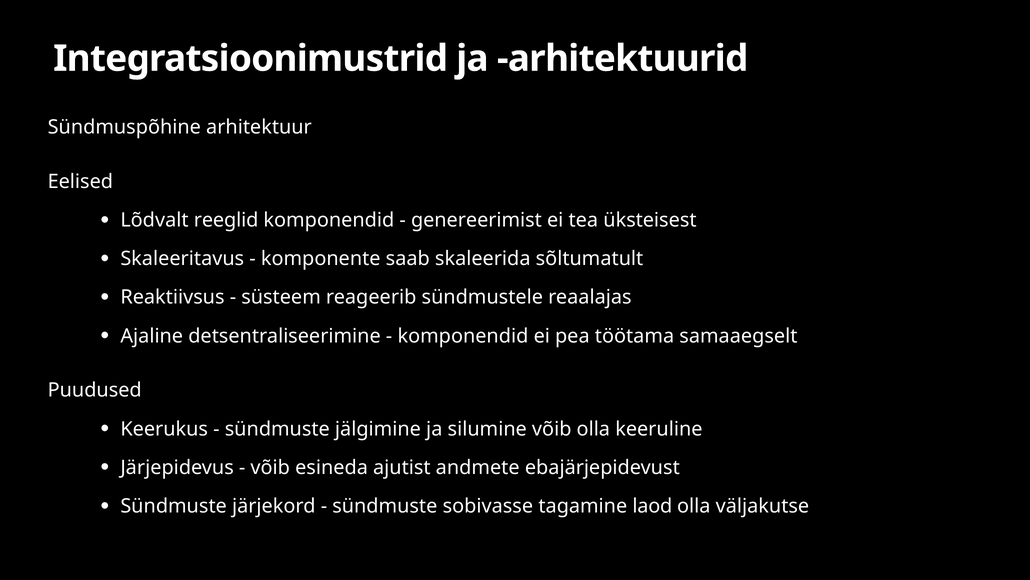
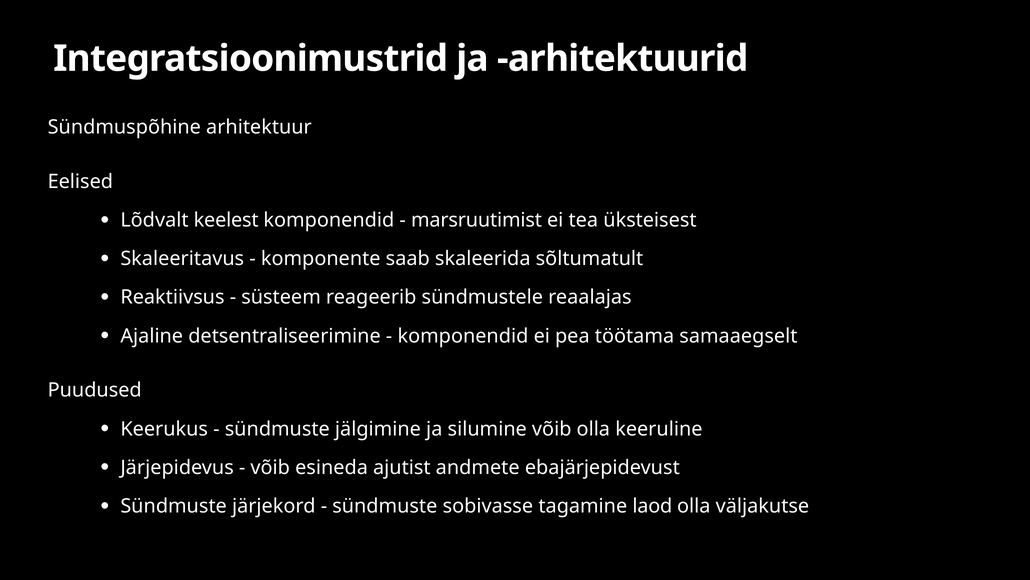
reeglid: reeglid -> keelest (226, 220)
genereerimist: genereerimist -> marsruutimist (476, 220)
